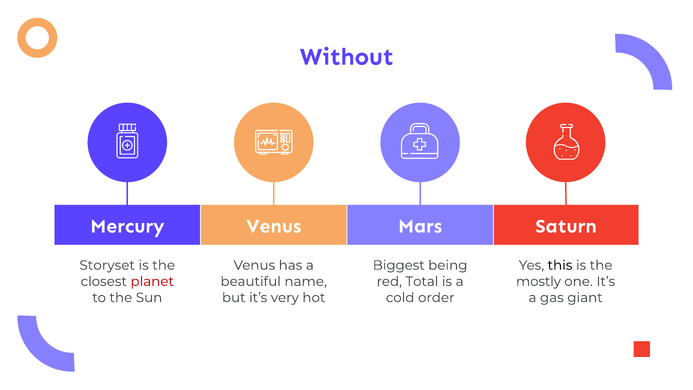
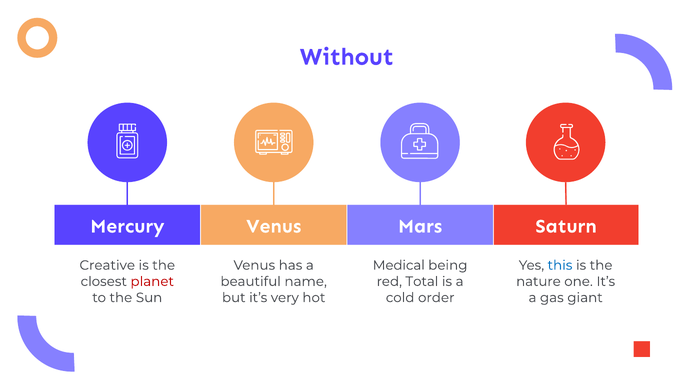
Storyset: Storyset -> Creative (107, 265)
Biggest: Biggest -> Medical (399, 265)
this colour: black -> blue (560, 265)
mostly: mostly -> nature (538, 281)
